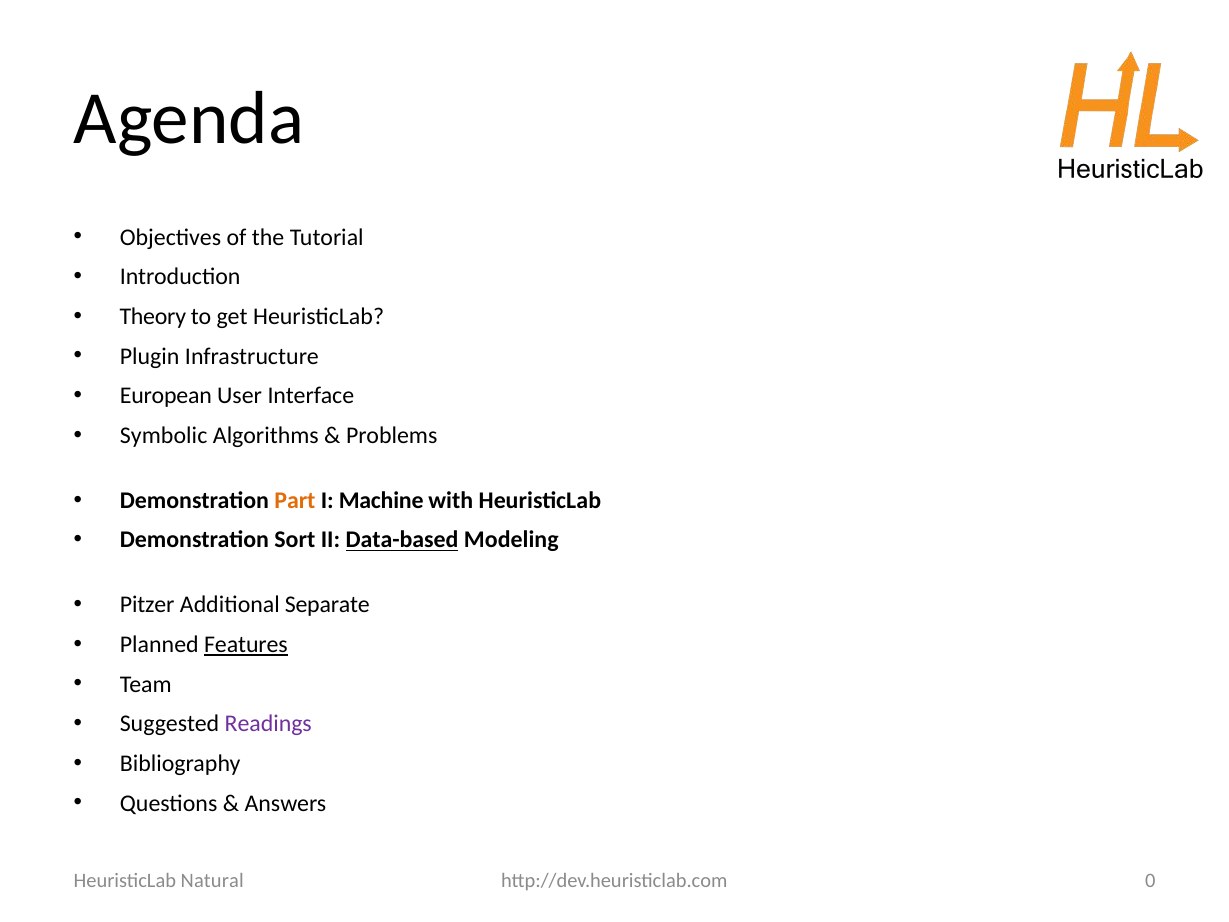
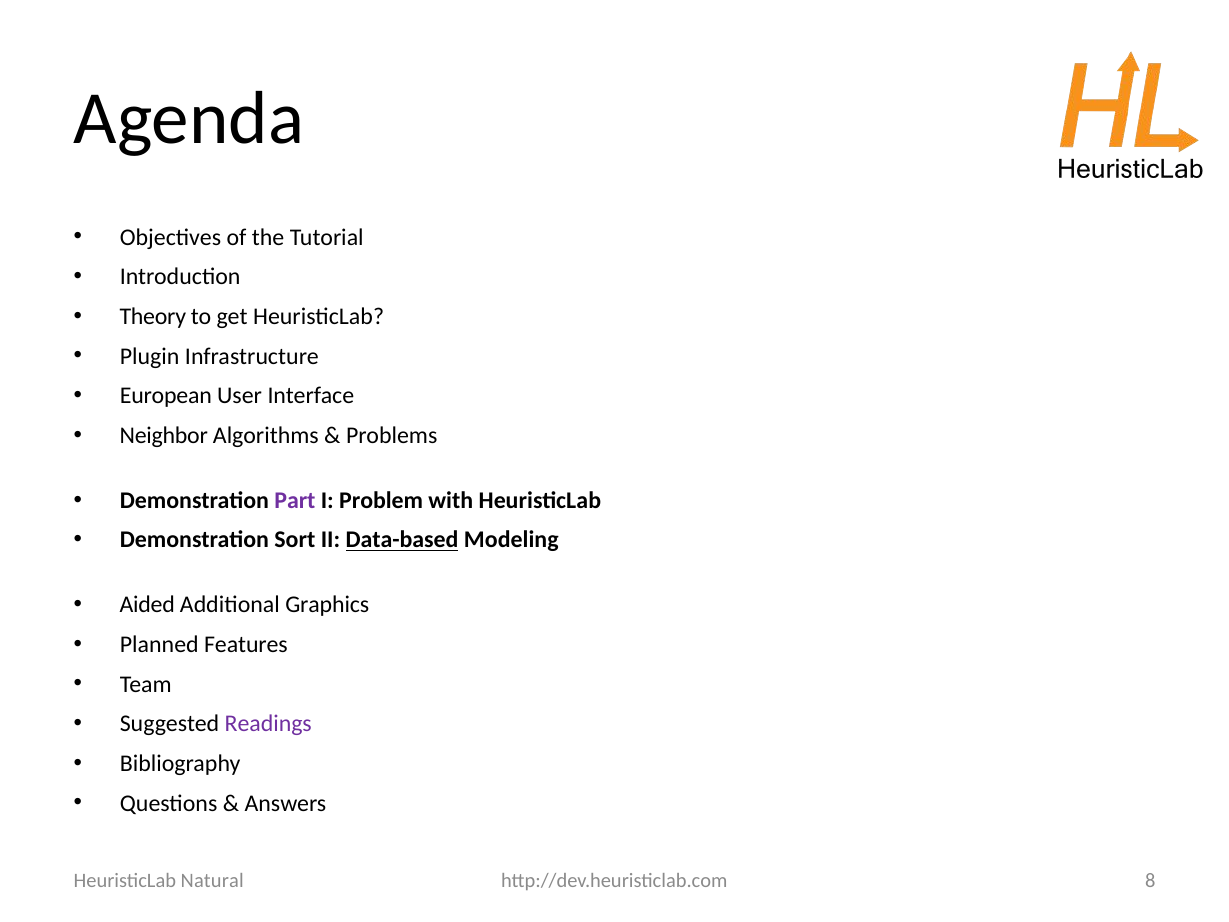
Symbolic: Symbolic -> Neighbor (164, 435)
Part colour: orange -> purple (295, 500)
Machine: Machine -> Problem (381, 500)
Pitzer: Pitzer -> Aided (147, 605)
Separate: Separate -> Graphics (327, 605)
Features underline: present -> none (246, 644)
0: 0 -> 8 (1150, 880)
